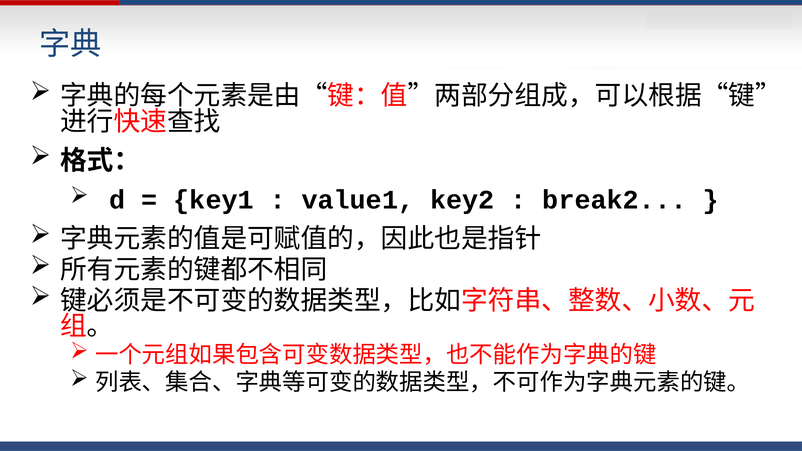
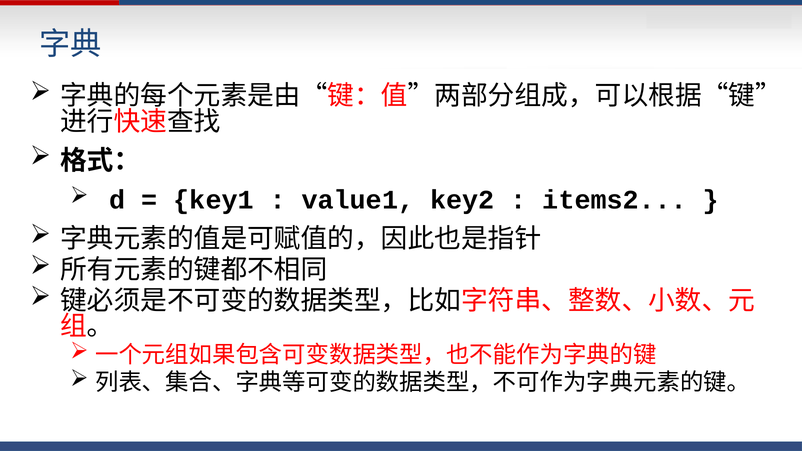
break2: break2 -> items2 (615, 200)
